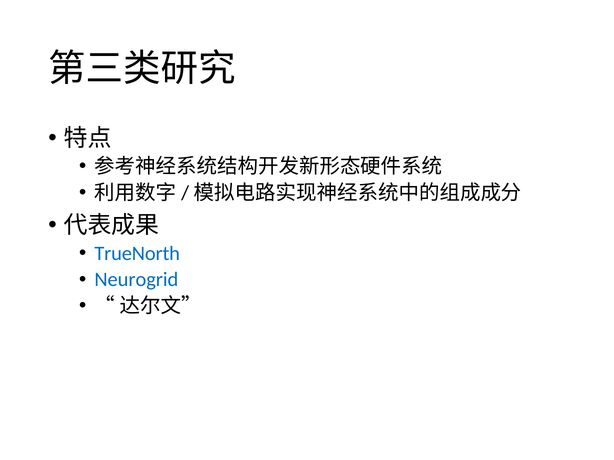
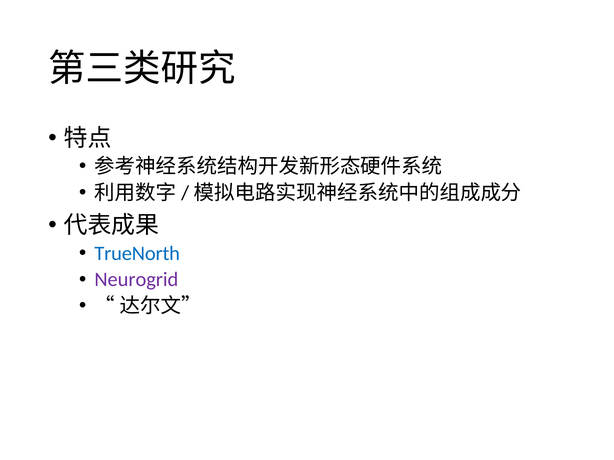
Neurogrid colour: blue -> purple (136, 280)
